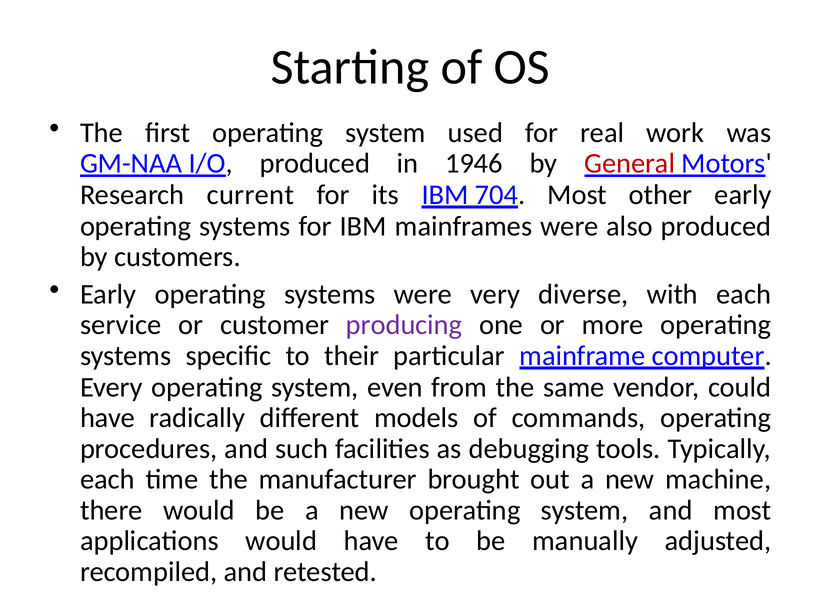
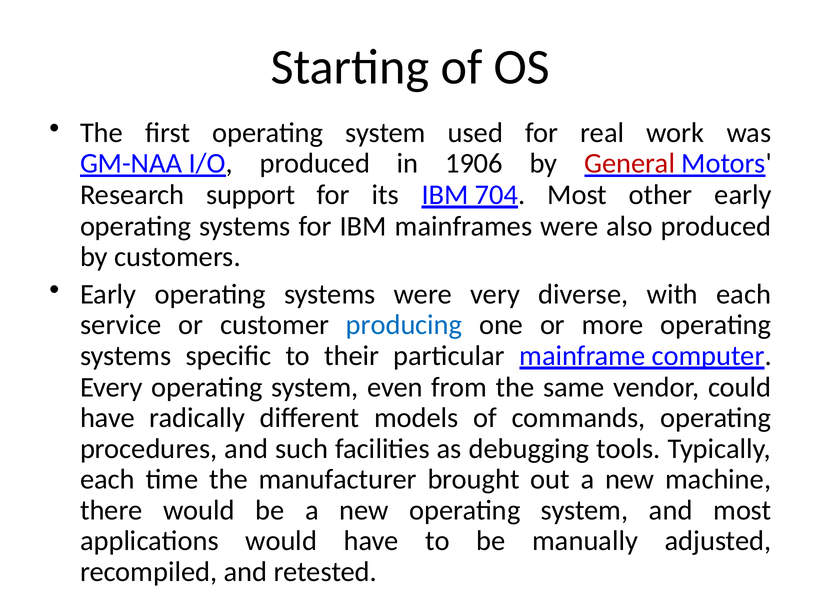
1946: 1946 -> 1906 (474, 163)
current: current -> support (251, 195)
producing colour: purple -> blue (404, 325)
